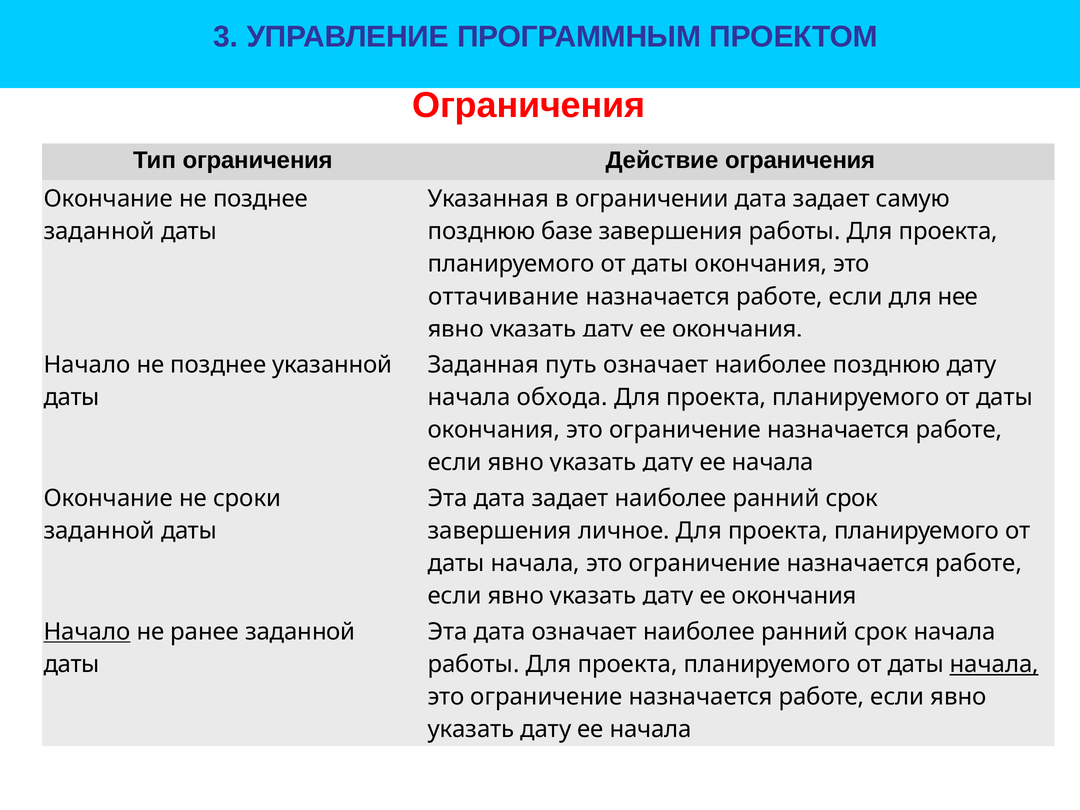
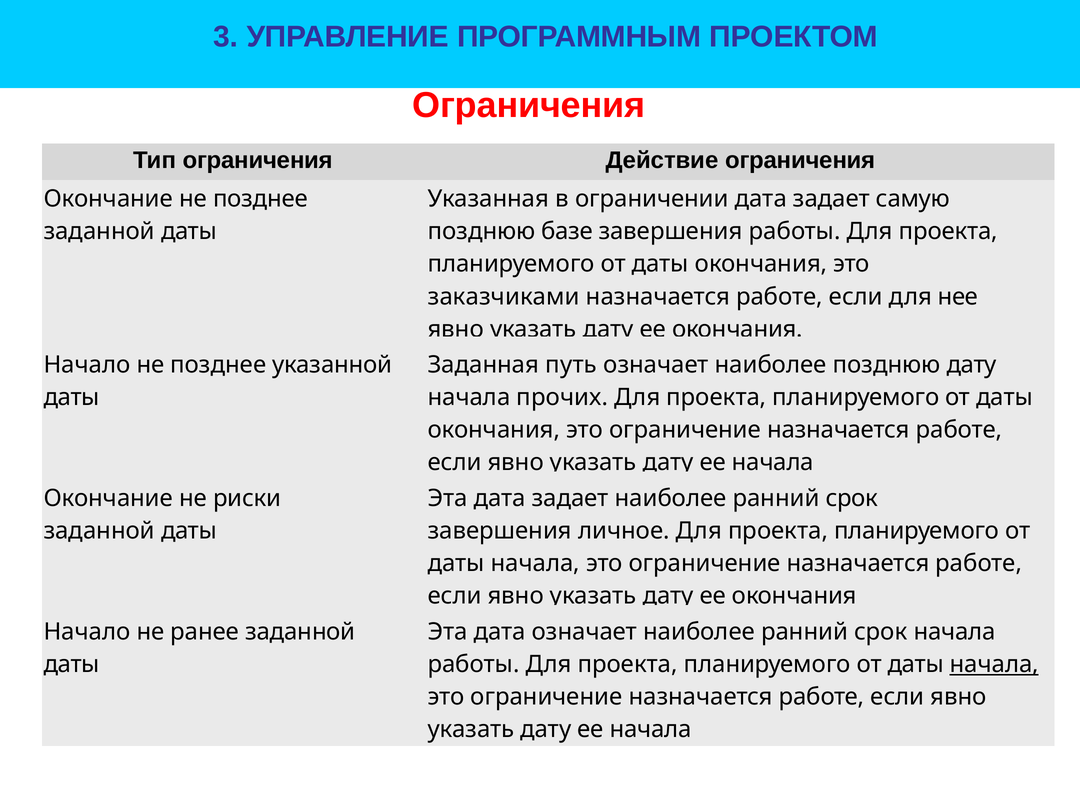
оттачивание: оттачивание -> заказчиками (504, 297)
обхода: обхода -> прочих (562, 397)
сроки: сроки -> риски (247, 498)
Начало underline: present -> none (87, 632)
